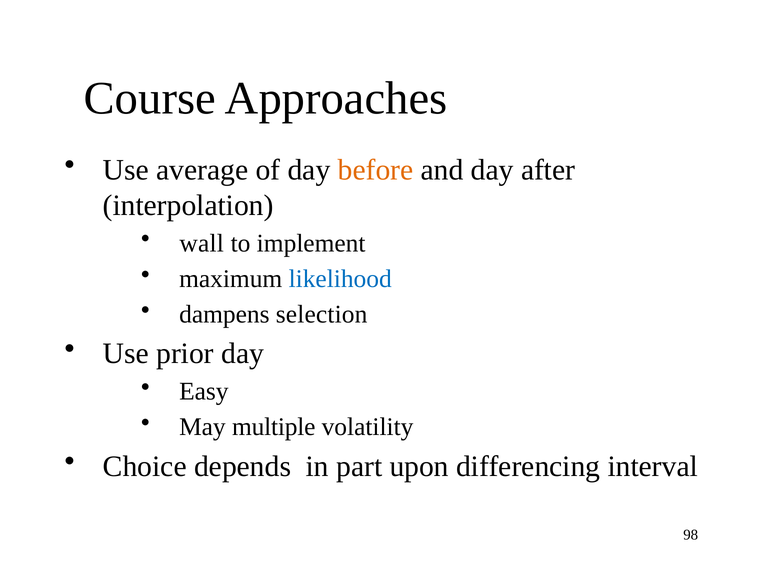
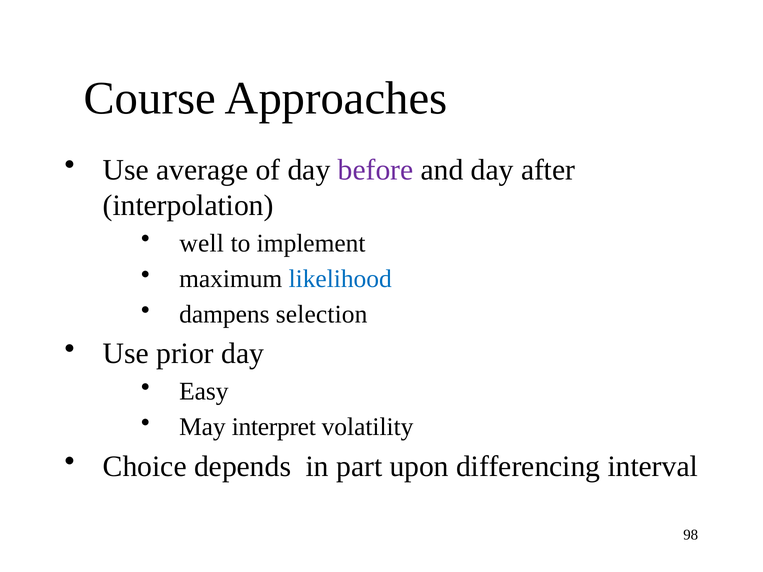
before colour: orange -> purple (376, 170)
wall: wall -> well (202, 243)
multiple: multiple -> interpret (274, 427)
